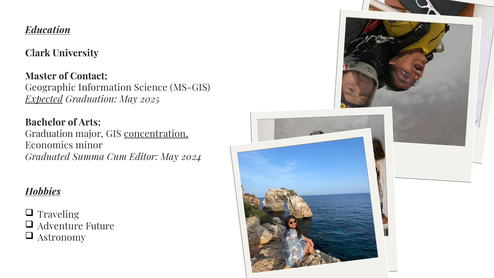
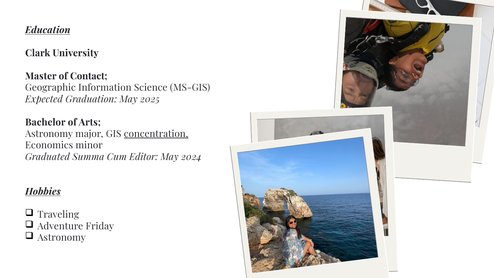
Expected underline: present -> none (44, 99)
Graduation: Graduation -> Astronomy (49, 134)
Future: Future -> Friday (100, 226)
